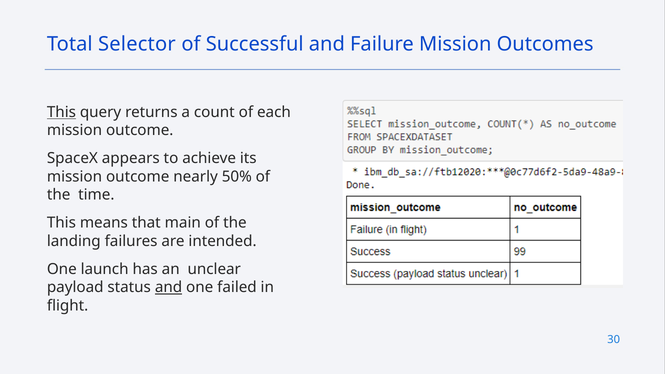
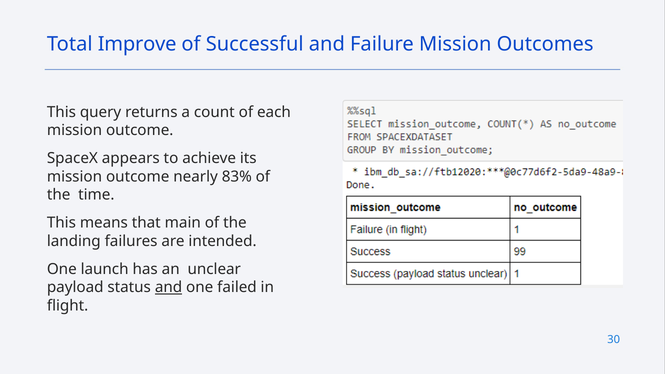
Selector: Selector -> Improve (137, 44)
This underline: present -> none (61, 112)
50%: 50% -> 83% (237, 177)
